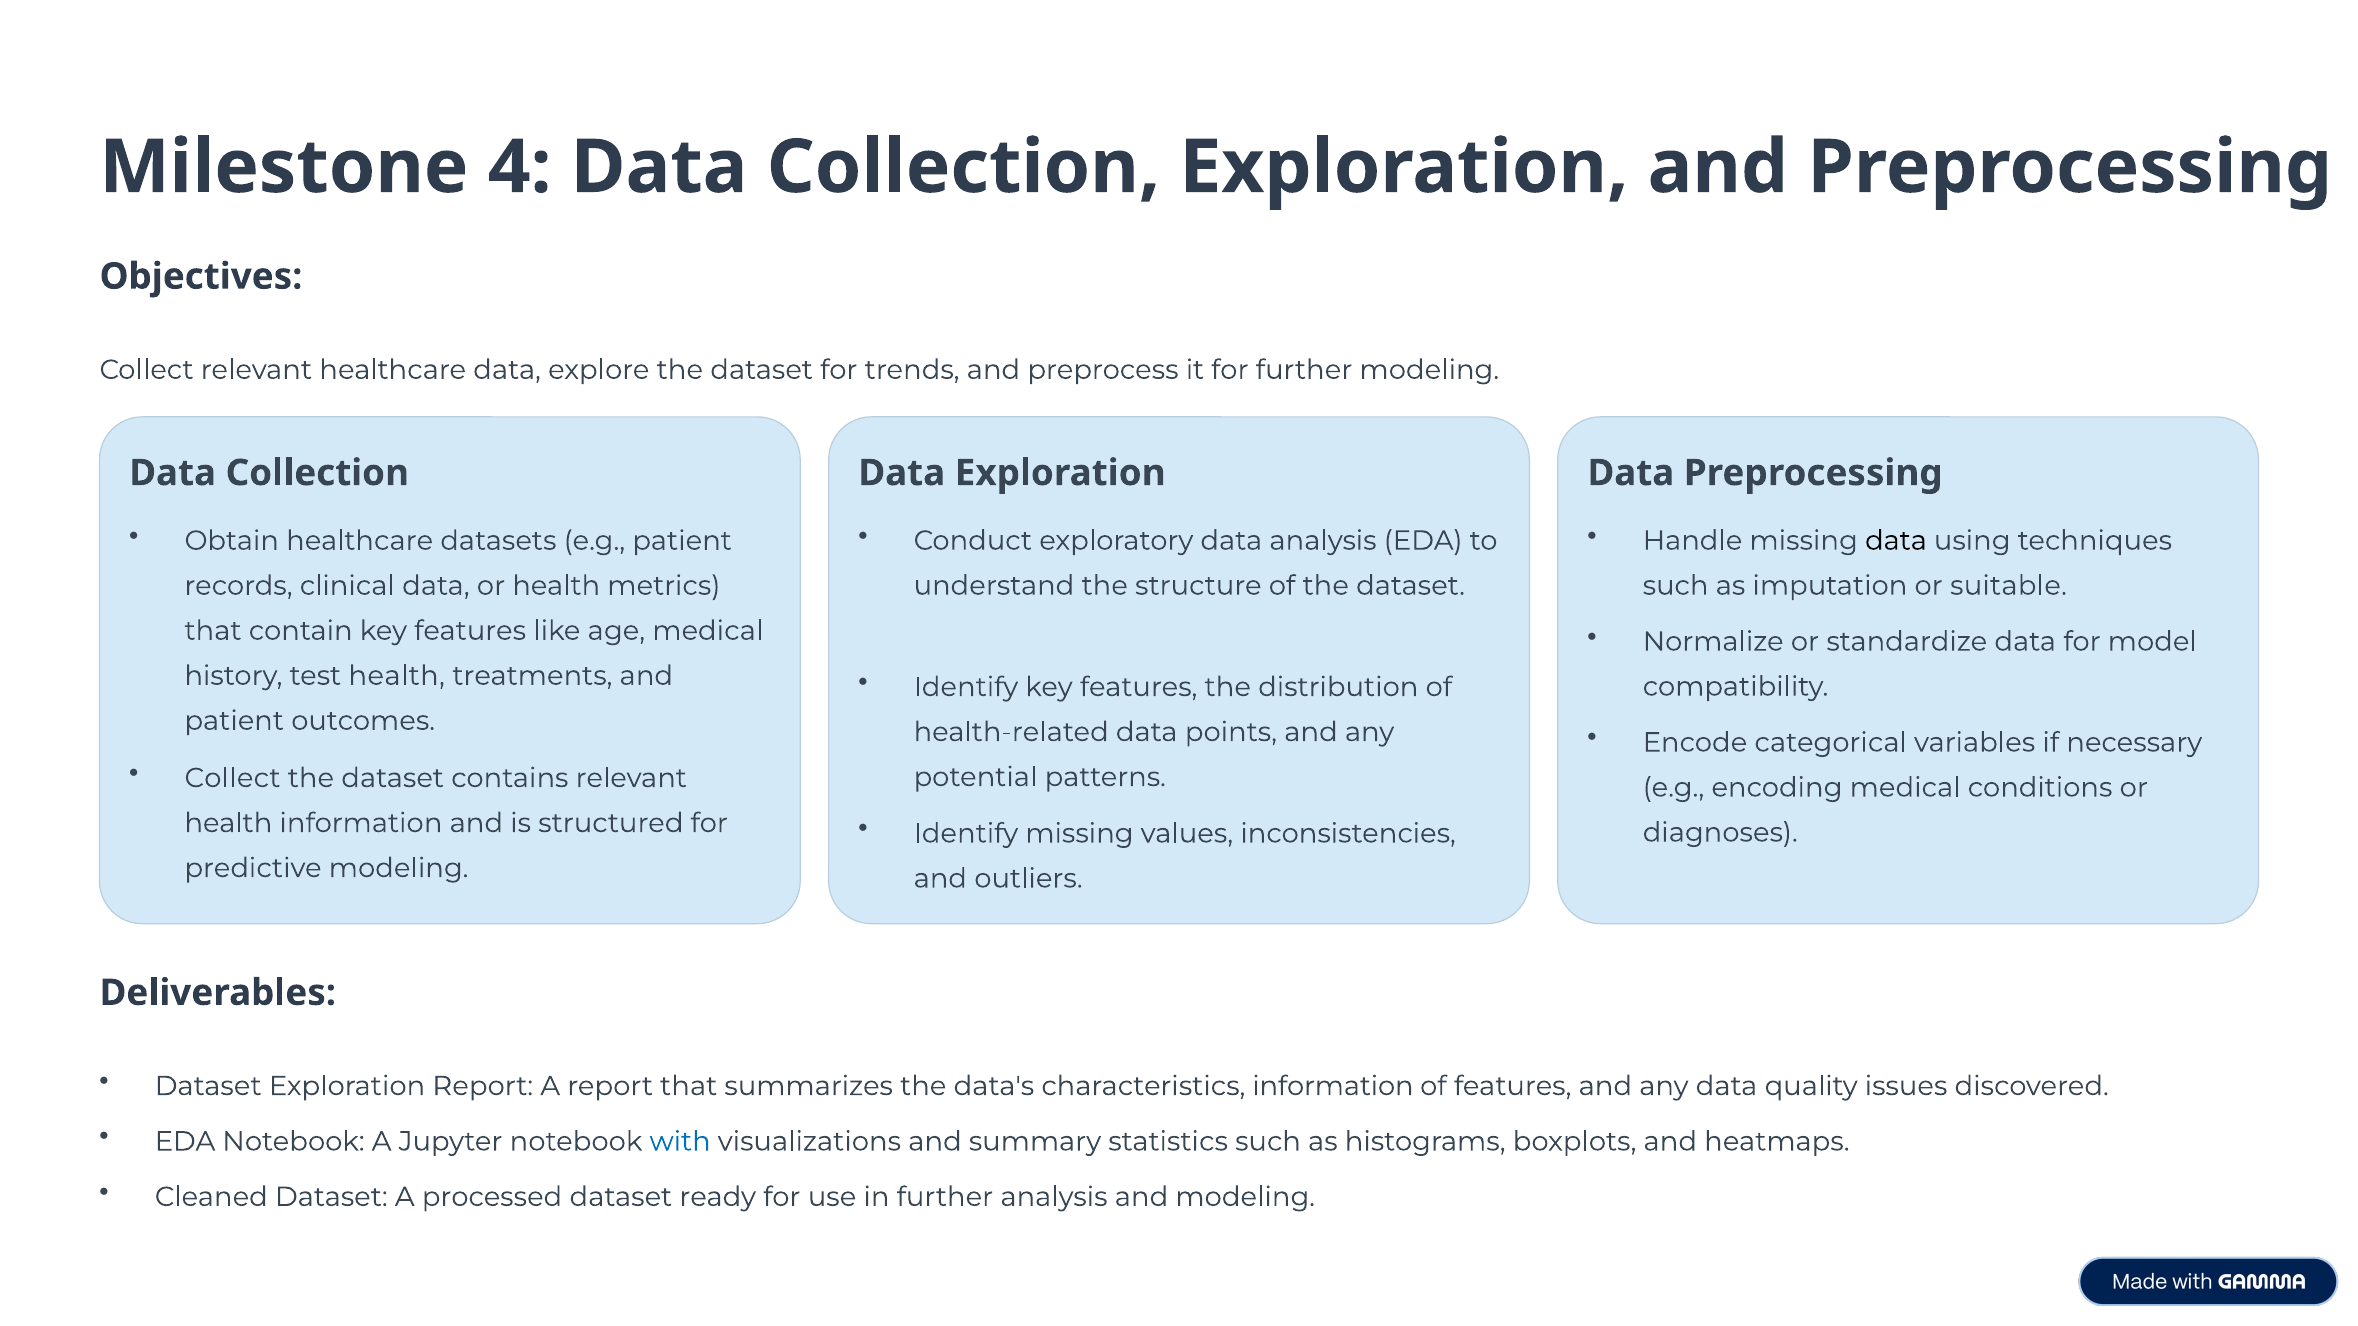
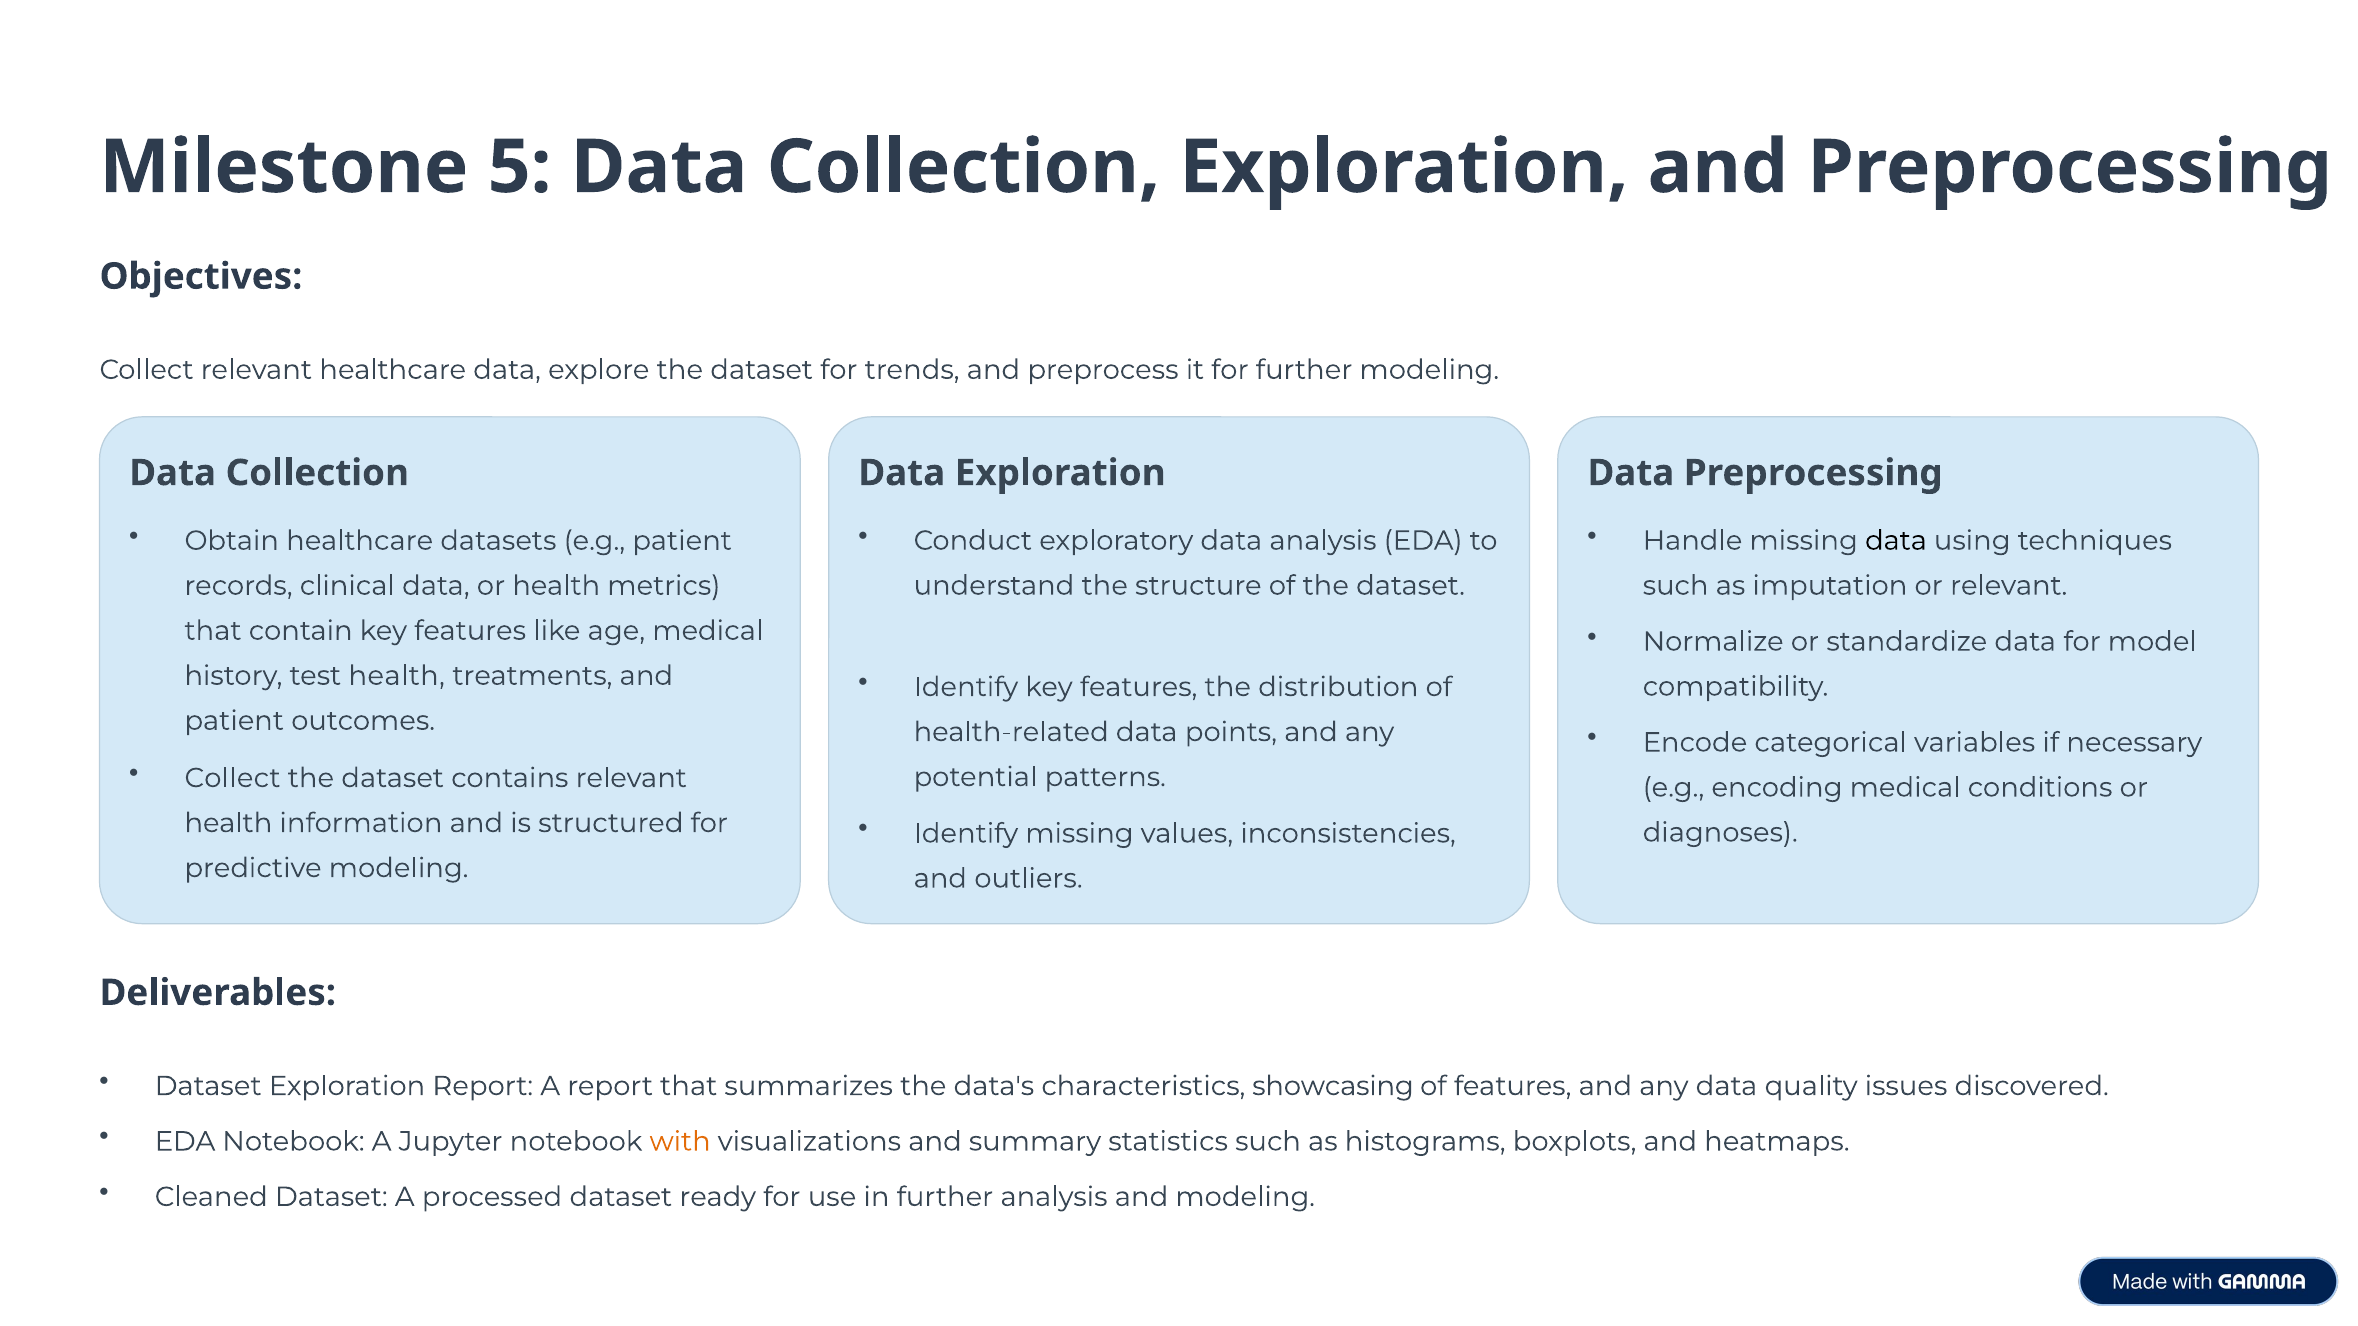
4: 4 -> 5 (520, 167)
or suitable: suitable -> relevant (2009, 586)
characteristics information: information -> showcasing (1333, 1086)
with colour: blue -> orange (680, 1142)
